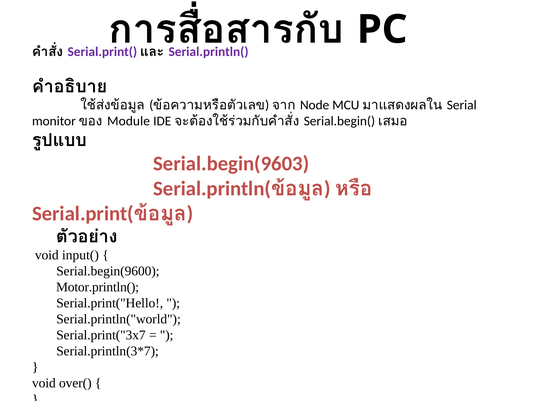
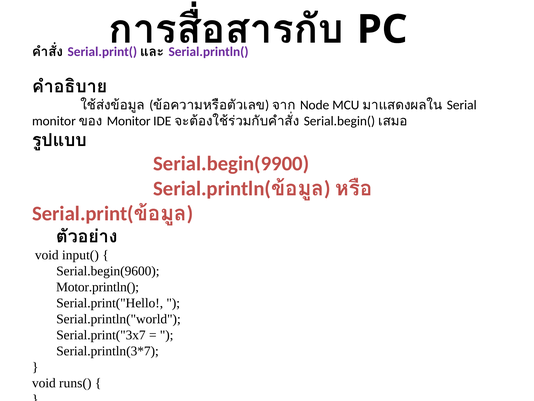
Module: Module -> Monitor (129, 121)
Serial.begin(9603: Serial.begin(9603 -> Serial.begin(9900 (231, 163)
over(: over( -> runs( (75, 383)
